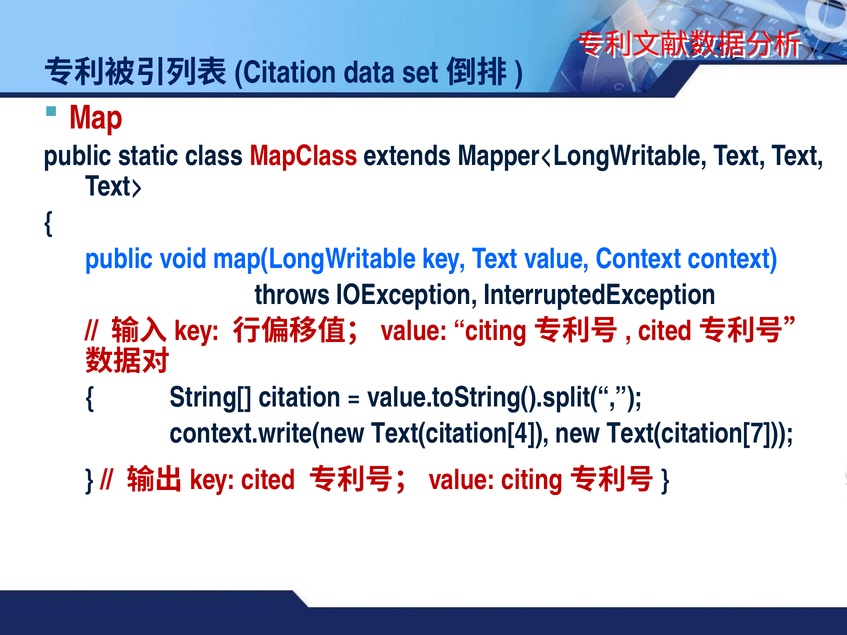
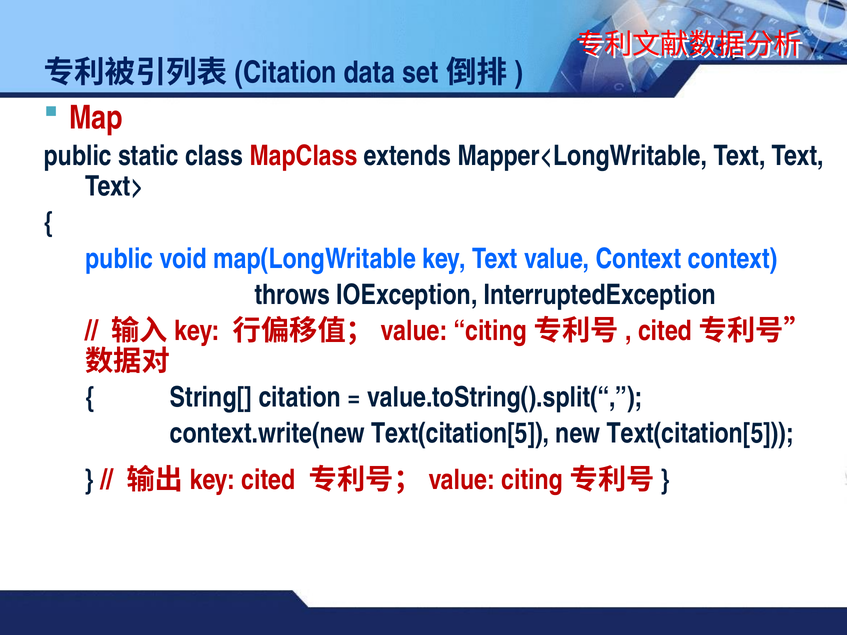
context.write(new Text(citation[4: Text(citation[4 -> Text(citation[5 (460, 434)
new Text(citation[7: Text(citation[7 -> Text(citation[5 (700, 434)
